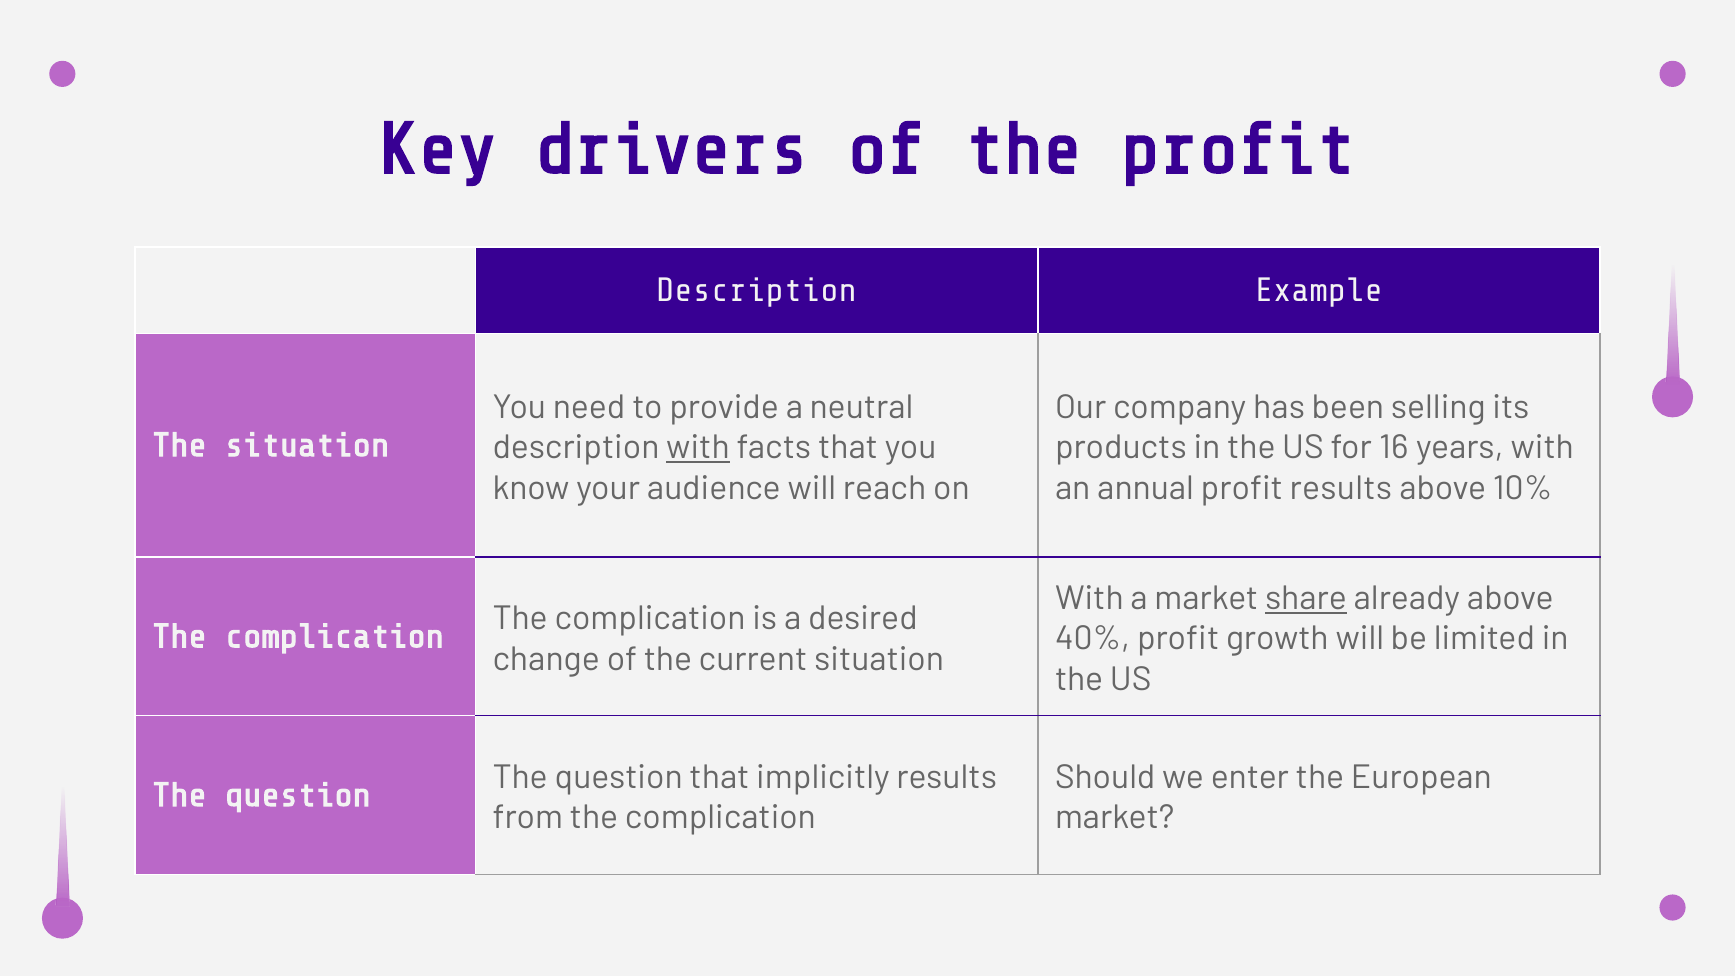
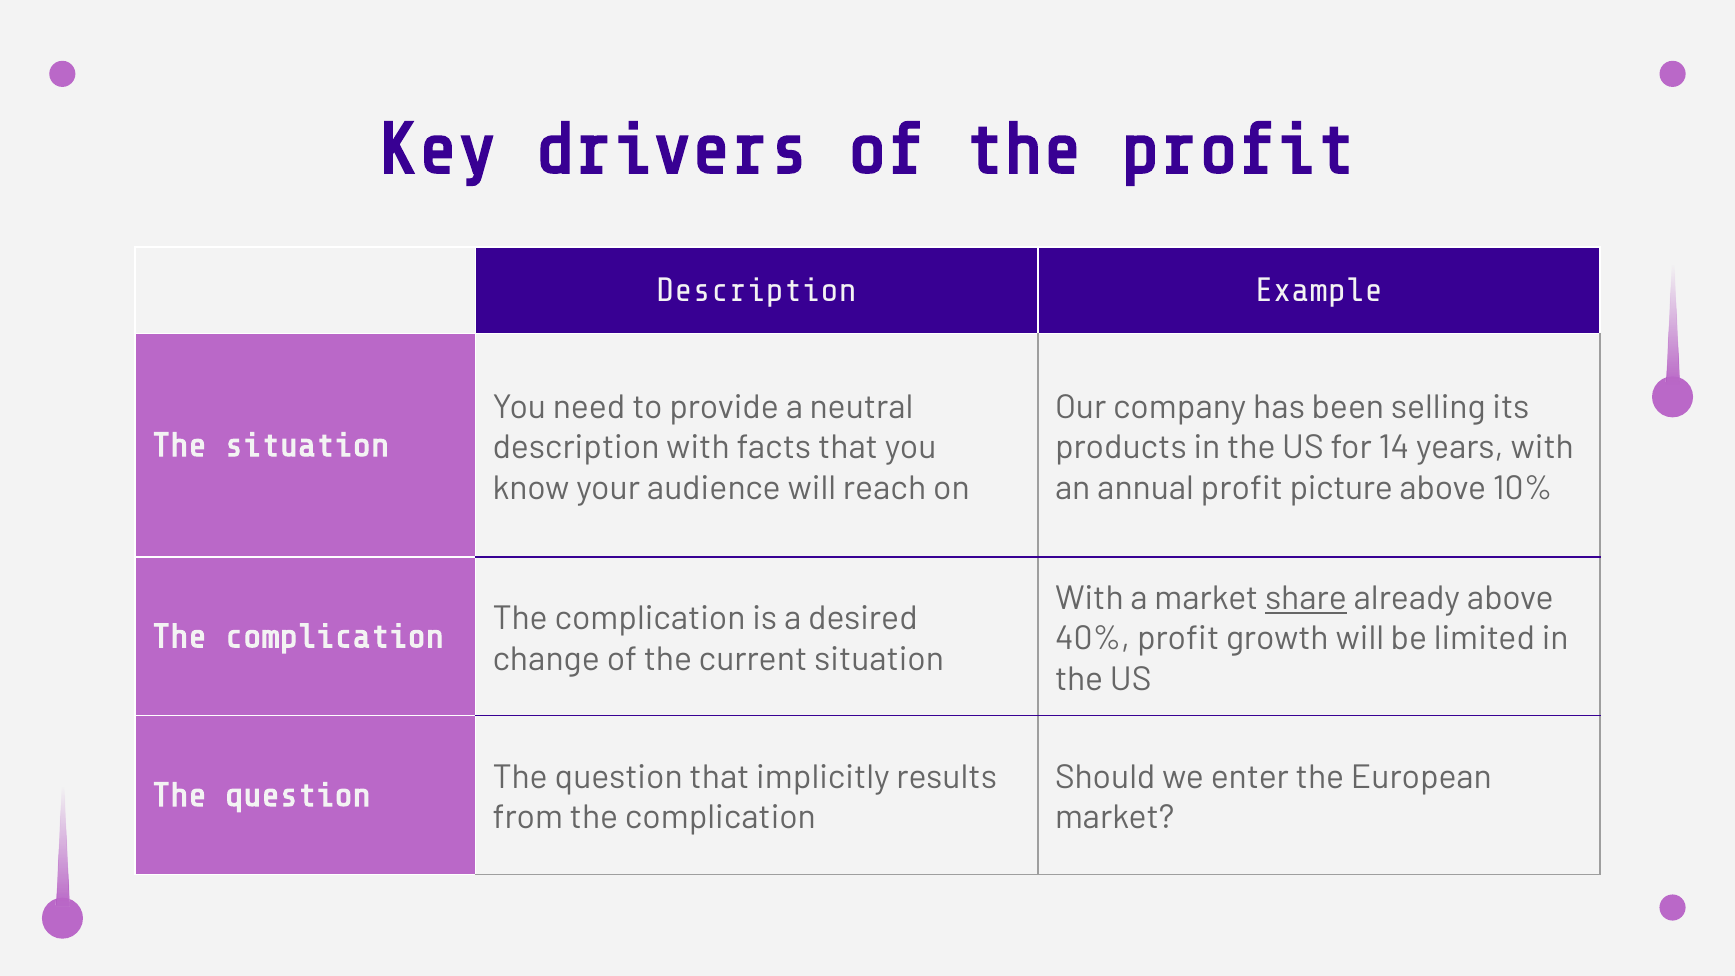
with underline: present -> none (698, 448)
16: 16 -> 14 (1394, 448)
profit results: results -> picture (1341, 488)
